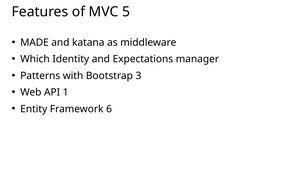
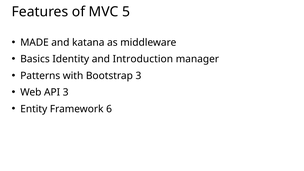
Which: Which -> Basics (35, 59)
Expectations: Expectations -> Introduction (143, 59)
API 1: 1 -> 3 (66, 92)
